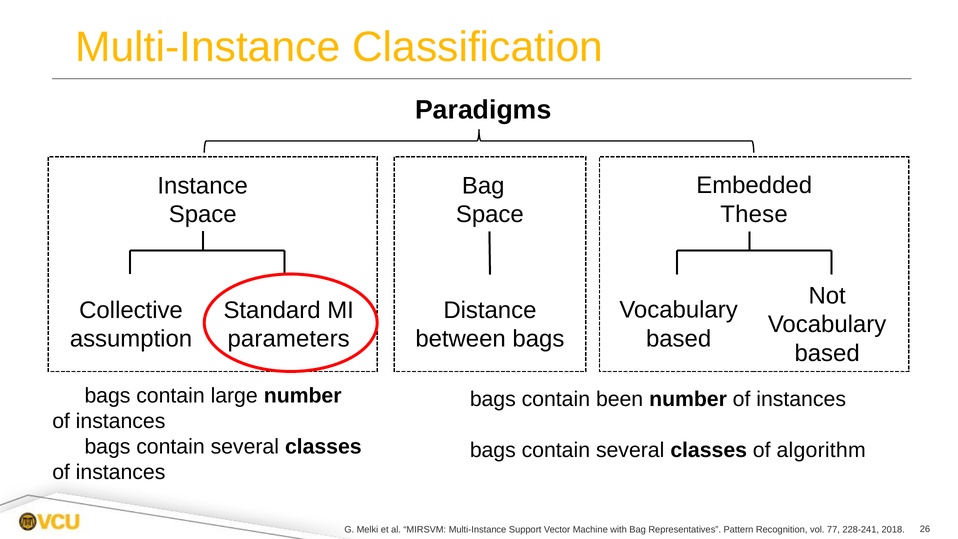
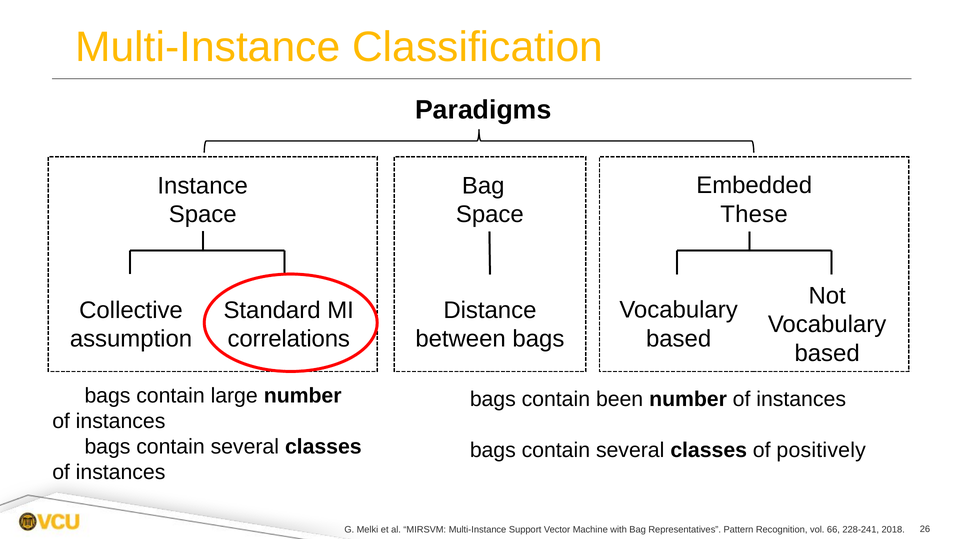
parameters: parameters -> correlations (289, 339)
algorithm: algorithm -> positively (821, 450)
77: 77 -> 66 (833, 530)
